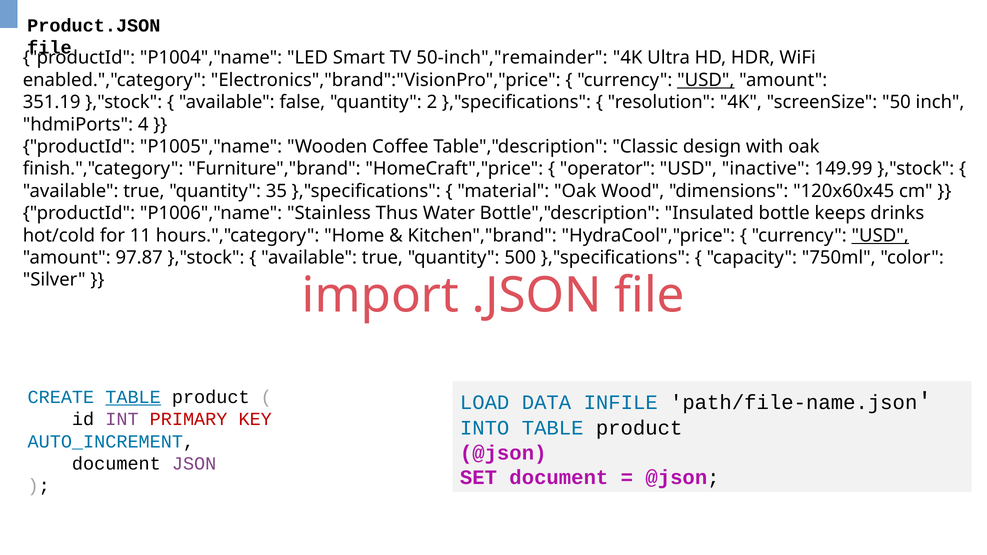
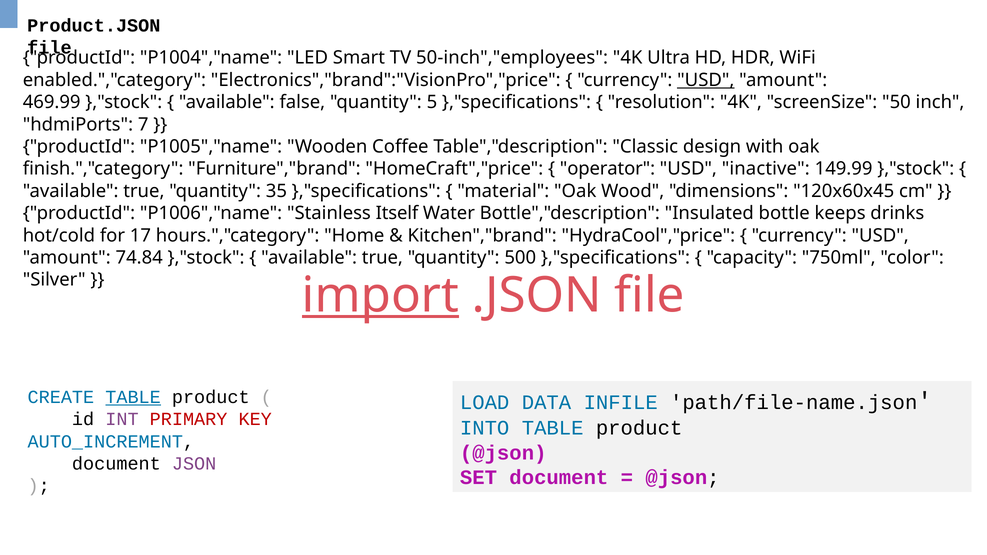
50-inch","remainder: 50-inch","remainder -> 50-inch","employees (512, 58)
351.19: 351.19 -> 469.99 (52, 102)
2: 2 -> 5 (432, 102)
4: 4 -> 7 (143, 124)
Thus: Thus -> Itself (397, 213)
11: 11 -> 17 (140, 236)
USD underline: present -> none (880, 236)
97.87: 97.87 -> 74.84 (139, 258)
import underline: none -> present (381, 296)
